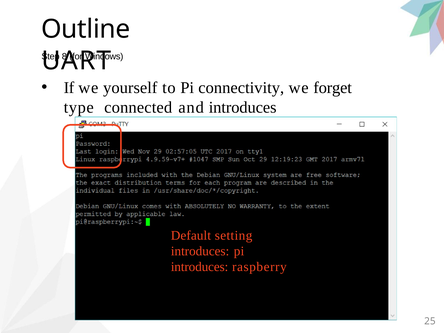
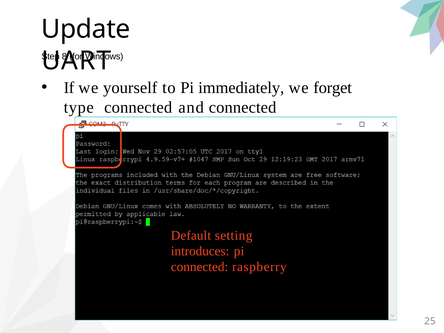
Outline: Outline -> Update (86, 29)
connectivity: connectivity -> immediately (241, 88)
and introduces: introduces -> connected (243, 107)
introduces: introduces -> connected (200, 267)
